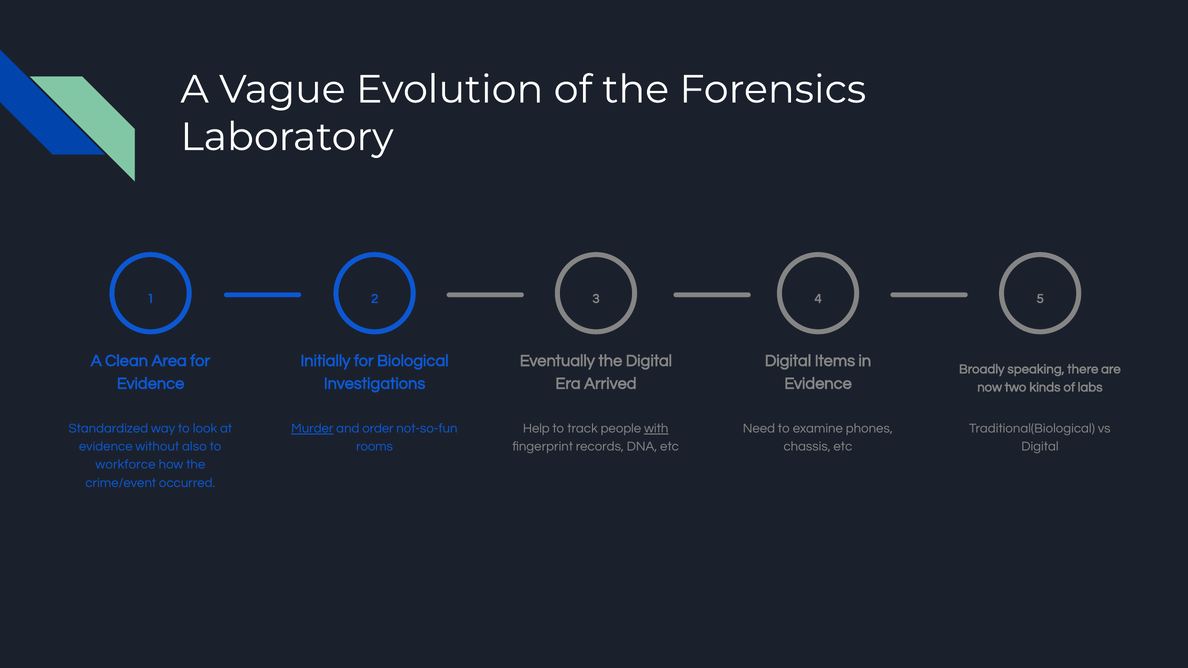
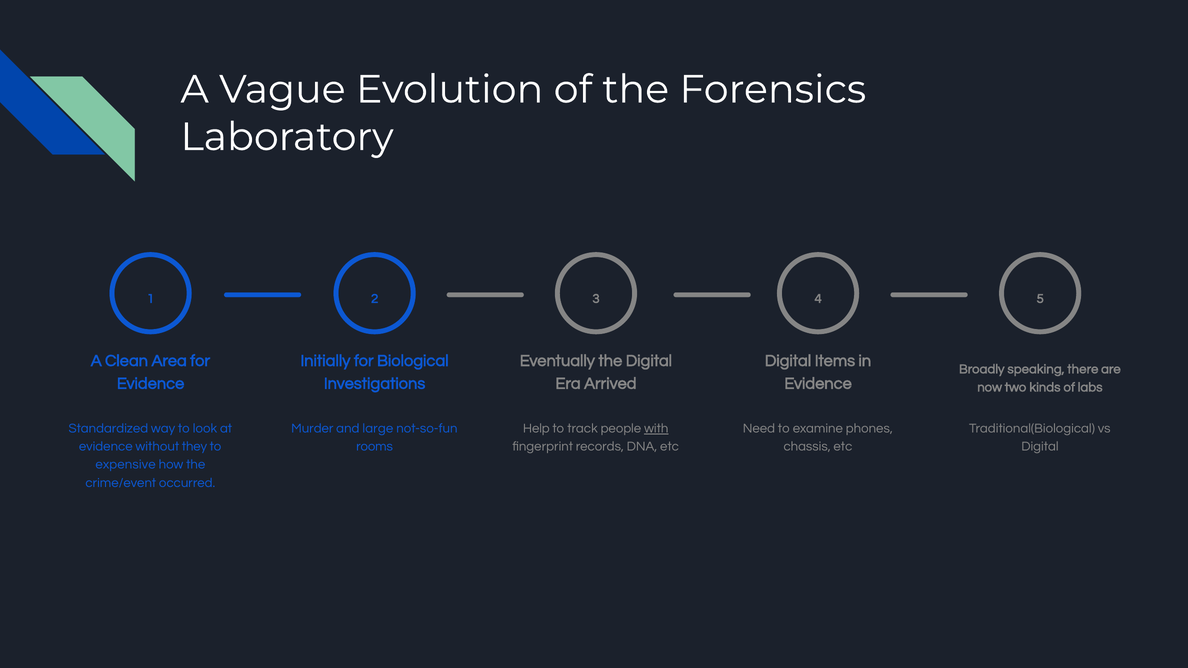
Murder underline: present -> none (312, 429)
order: order -> large (378, 429)
also: also -> they (194, 447)
workforce: workforce -> expensive (126, 465)
